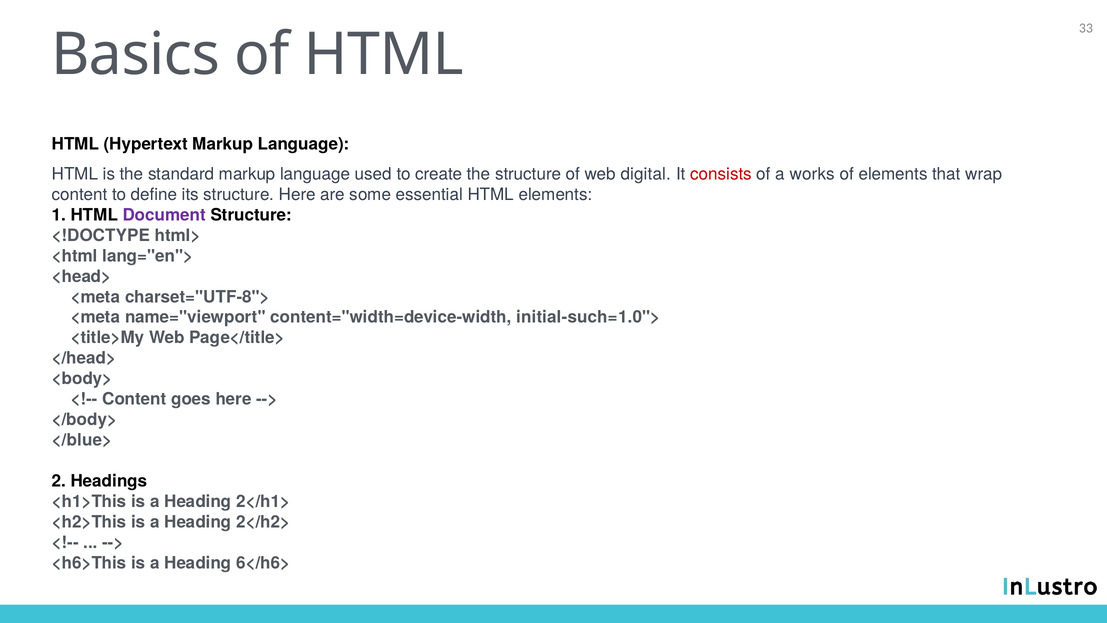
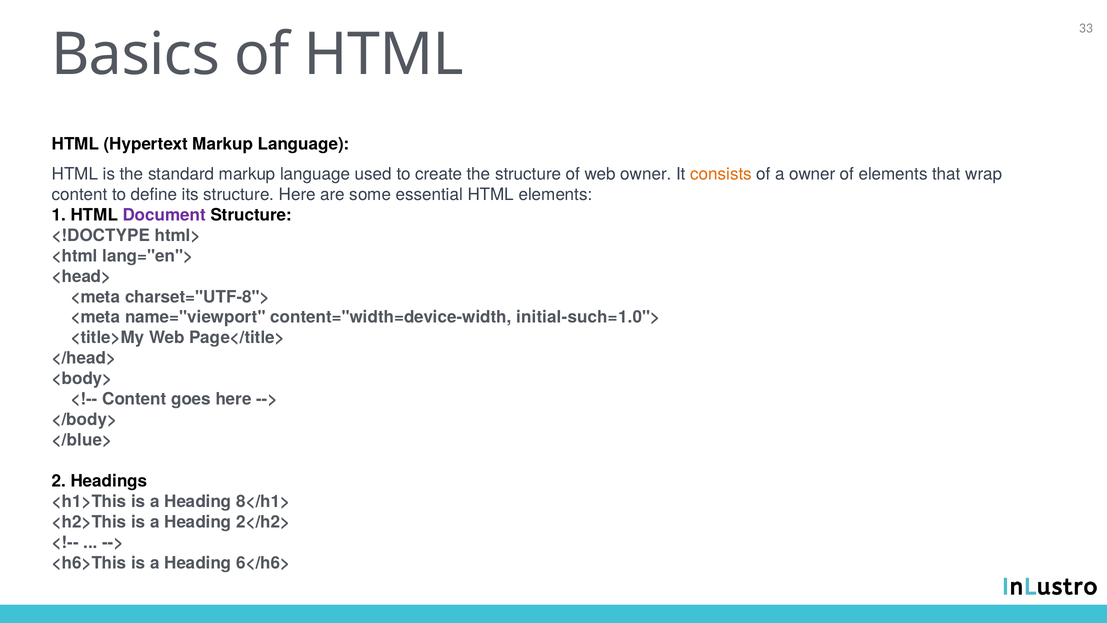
web digital: digital -> owner (646, 174)
consists colour: red -> orange (721, 174)
a works: works -> owner (812, 174)
2</h1>: 2</h1> -> 8</h1> (263, 501)
